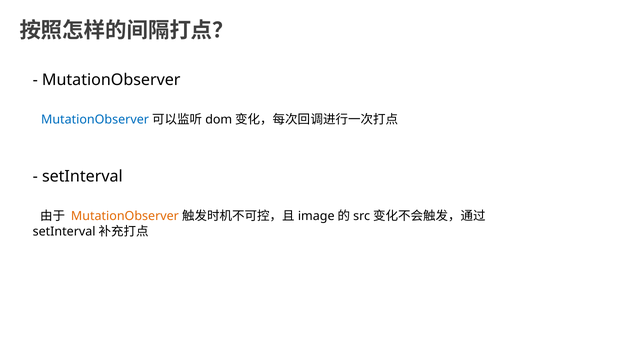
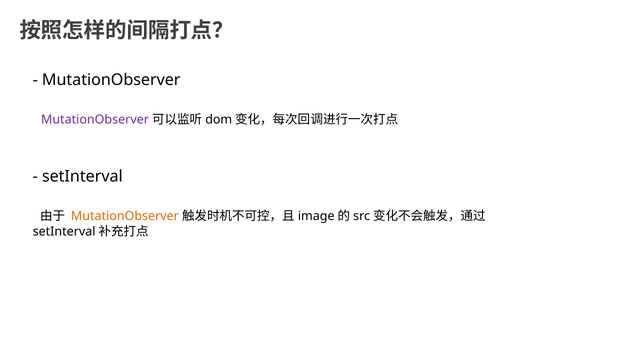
MutationObserver colour: blue -> purple (95, 120)
